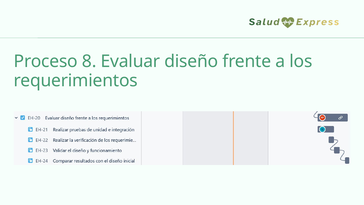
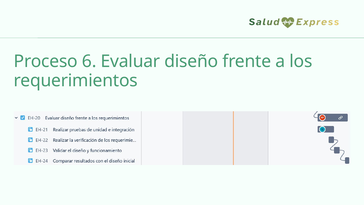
8: 8 -> 6 (89, 61)
